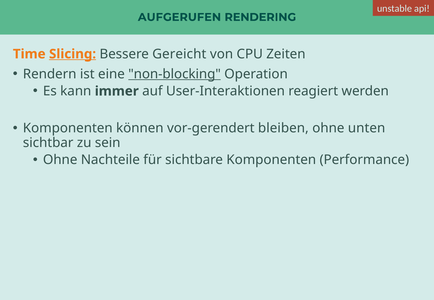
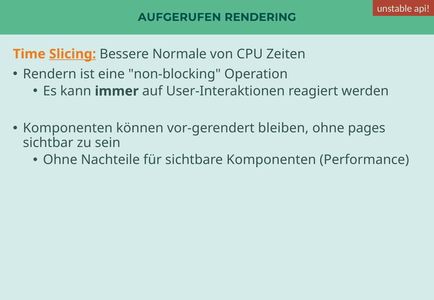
Gereicht: Gereicht -> Normale (179, 54)
non-blocking underline: present -> none (175, 74)
unten: unten -> pages (367, 128)
